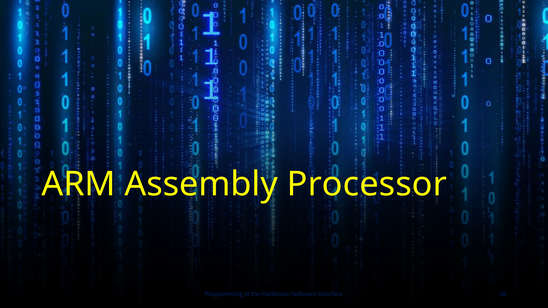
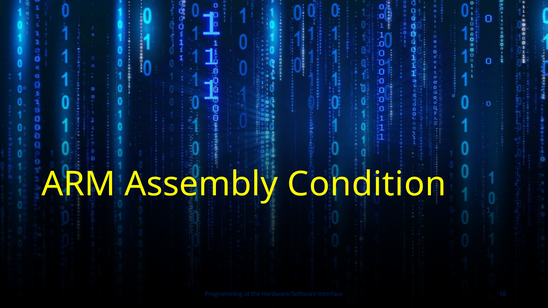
Processor: Processor -> Condition (367, 184)
